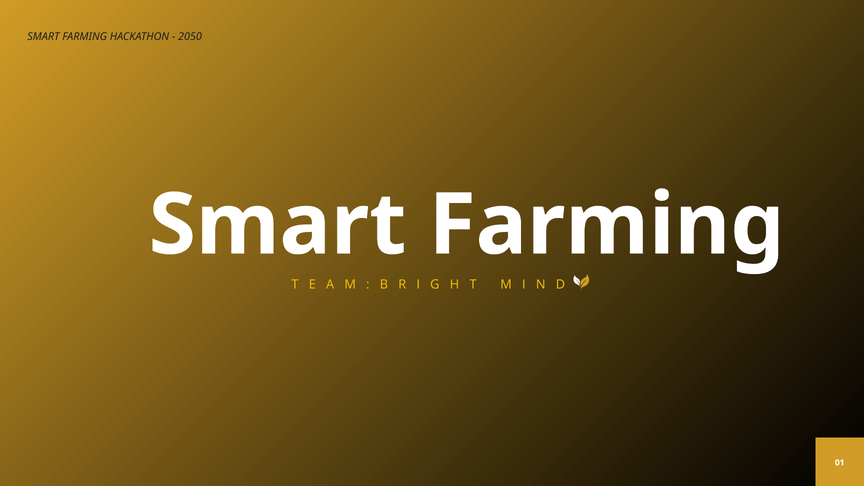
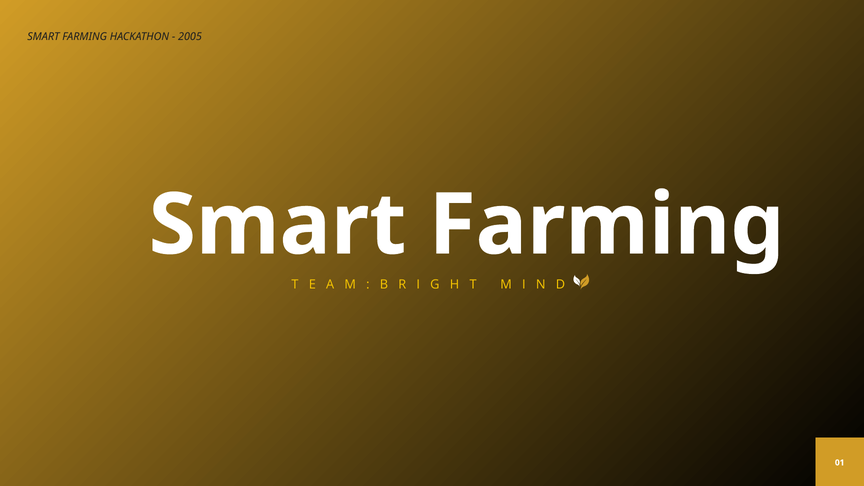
2050: 2050 -> 2005 (190, 37)
